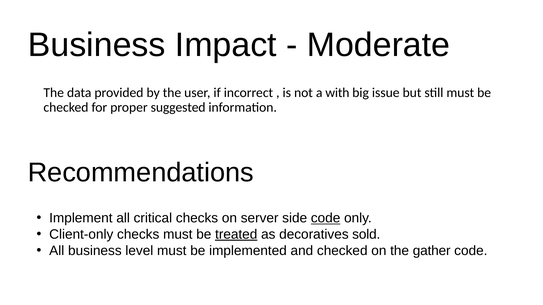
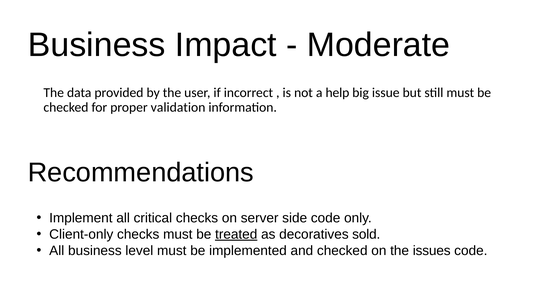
with: with -> help (337, 93)
suggested: suggested -> validation (178, 107)
code underline: present -> none (326, 218)
gather: gather -> issues (432, 251)
